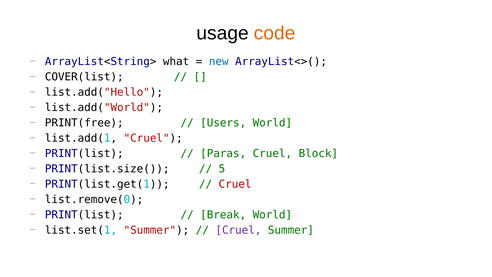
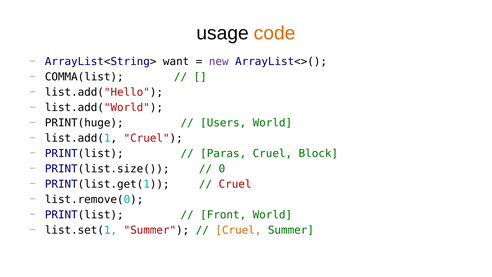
what: what -> want (176, 62)
new colour: blue -> purple (219, 62)
COVER(list: COVER(list -> COMMA(list (84, 77)
PRINT(free: PRINT(free -> PRINT(huge (84, 123)
5: 5 -> 0 (222, 169)
Break: Break -> Front (223, 215)
Cruel colour: purple -> orange (238, 230)
